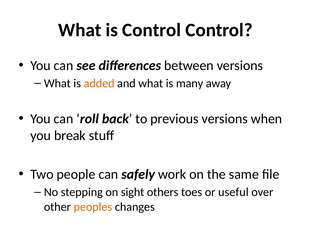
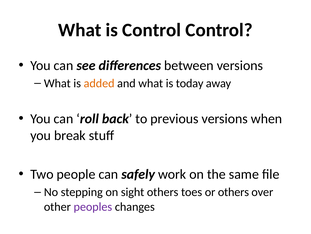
many: many -> today (190, 83)
or useful: useful -> others (233, 192)
peoples colour: orange -> purple (93, 206)
